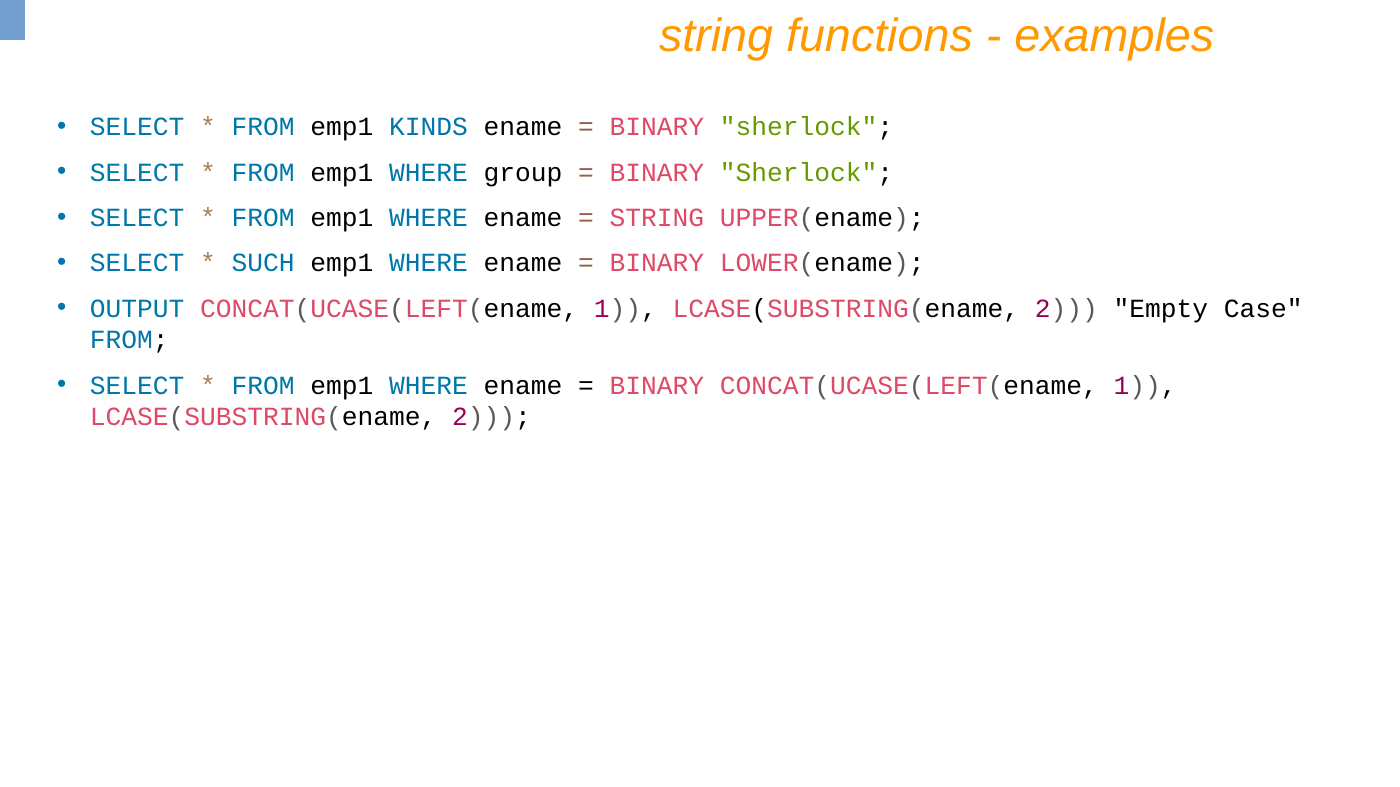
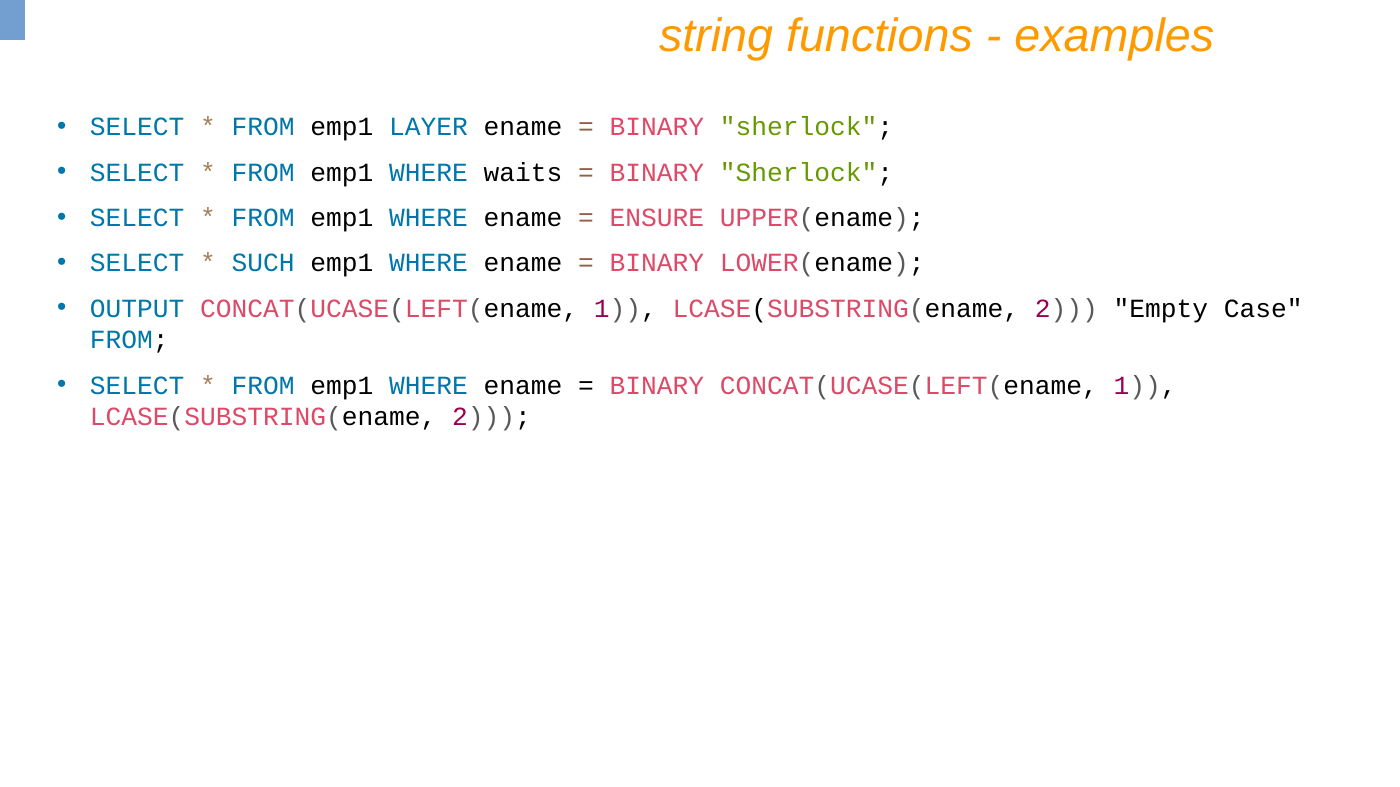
KINDS: KINDS -> LAYER (429, 127)
group: group -> waits (523, 173)
STRING: STRING -> ENSURE (657, 218)
